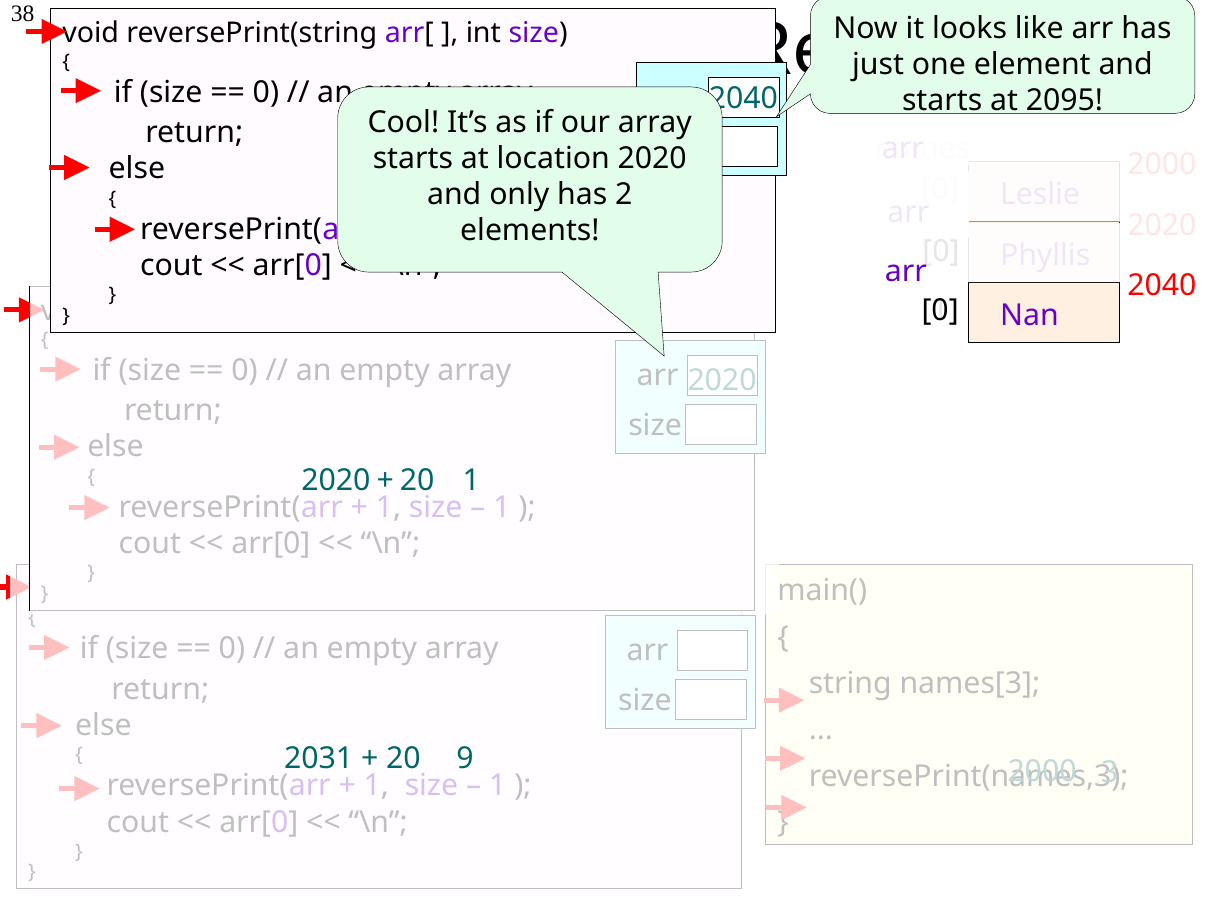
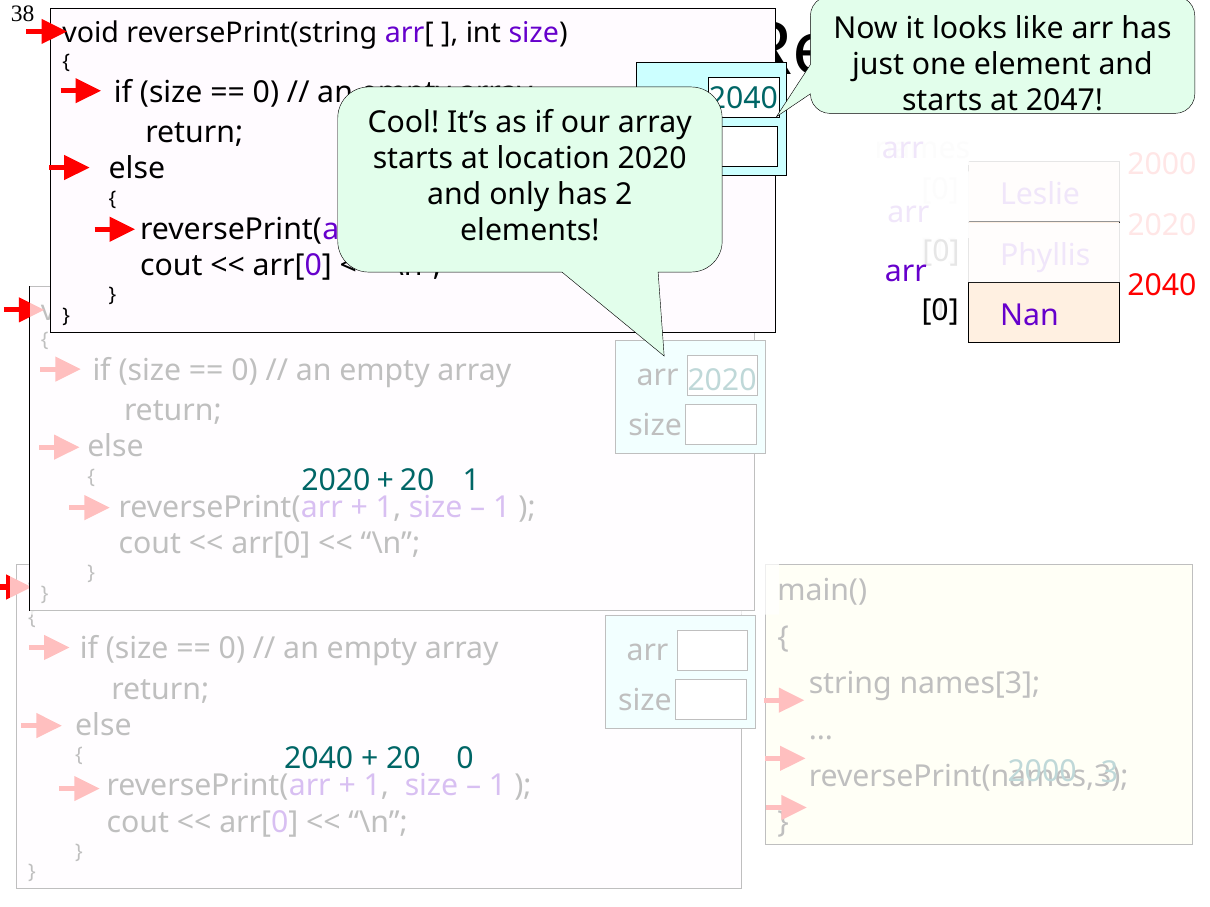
2095: 2095 -> 2047 (1064, 101)
2031: 2031 -> 2040 (319, 759)
20 9: 9 -> 0 (465, 759)
